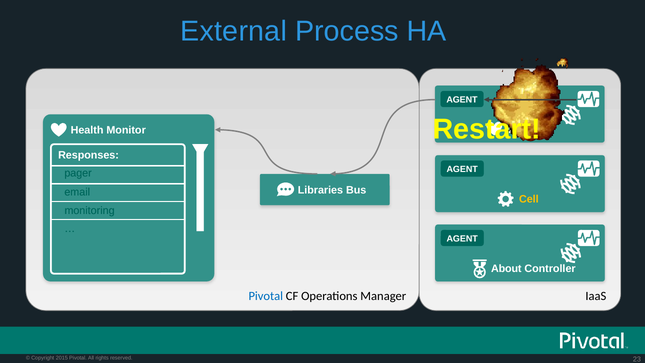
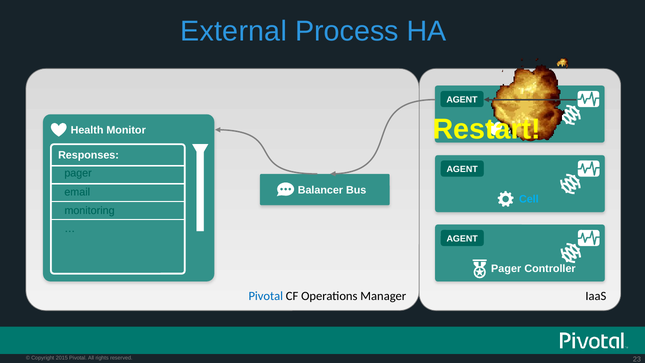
Libraries: Libraries -> Balancer (320, 190)
Cell colour: yellow -> light blue (529, 199)
About: About -> Pager (506, 268)
